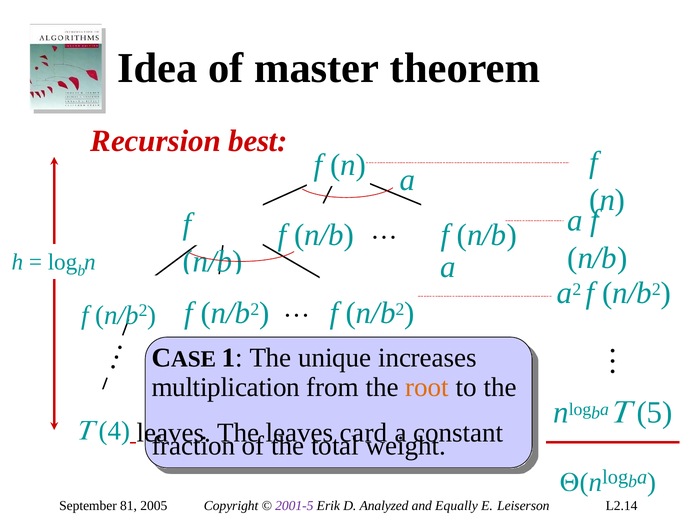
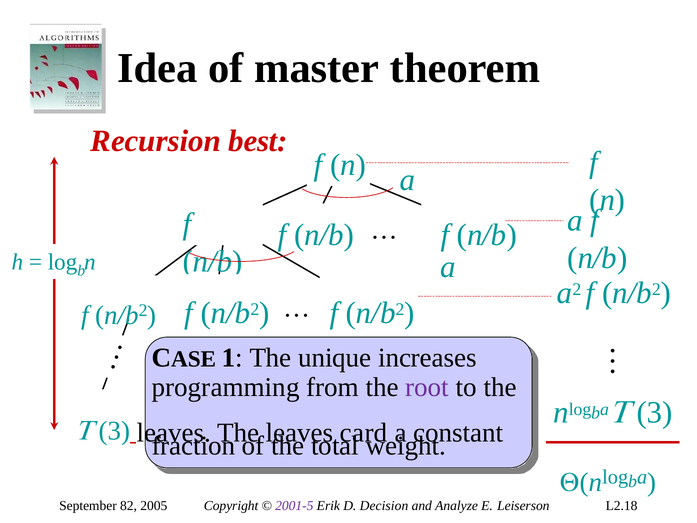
multiplication: multiplication -> programming (226, 387)
root colour: orange -> purple (427, 387)
5: 5 -> 3 (655, 412)
4: 4 -> 3 (115, 431)
81: 81 -> 82 (129, 506)
Analyzed: Analyzed -> Decision (384, 506)
Equally: Equally -> Analyze (457, 506)
L2.14: L2.14 -> L2.18 (622, 506)
